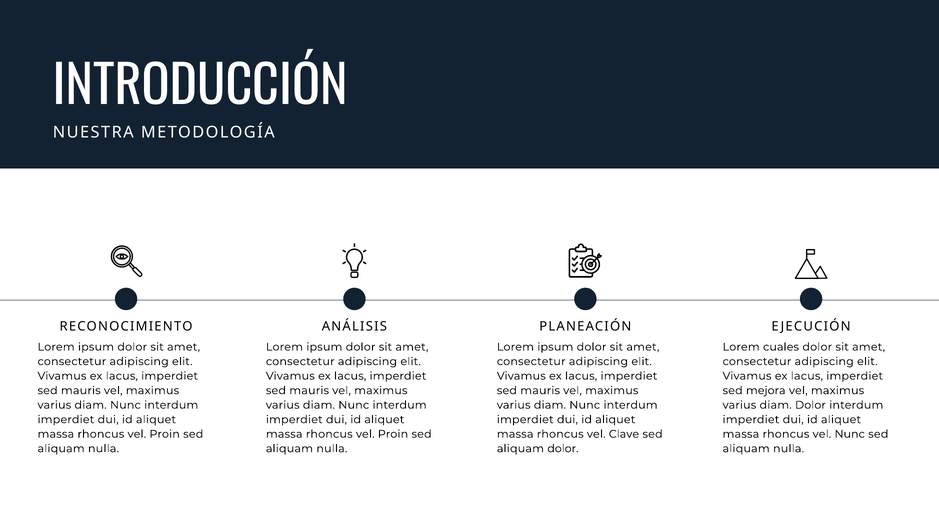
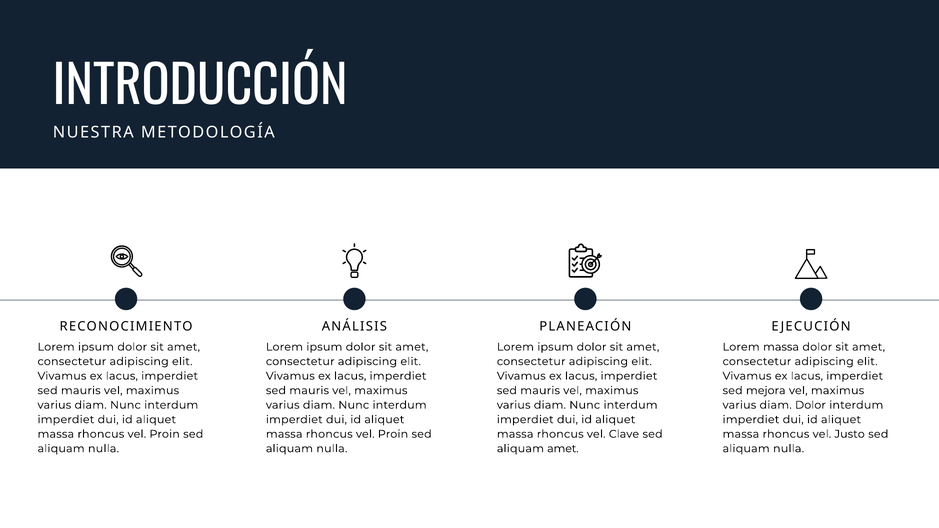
Lorem cuales: cuales -> massa (781, 347)
vel Nunc: Nunc -> Justo (850, 434)
aliquam dolor: dolor -> amet (563, 449)
